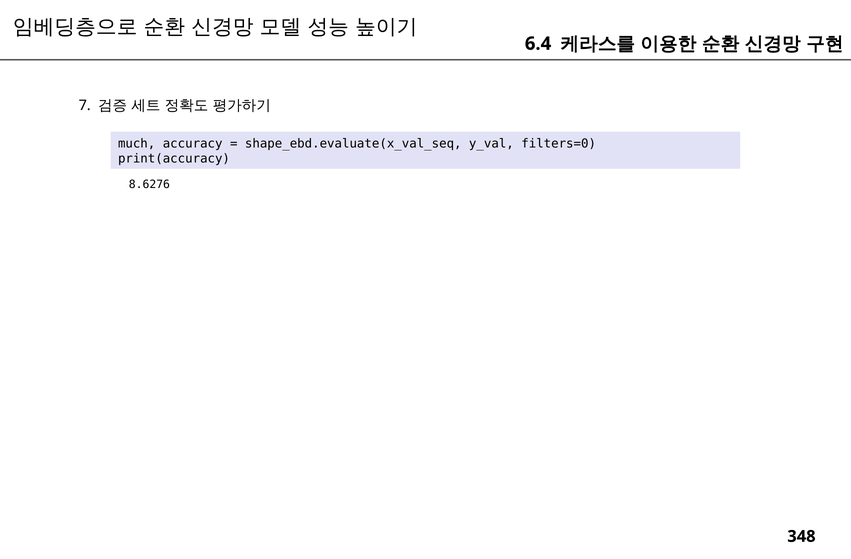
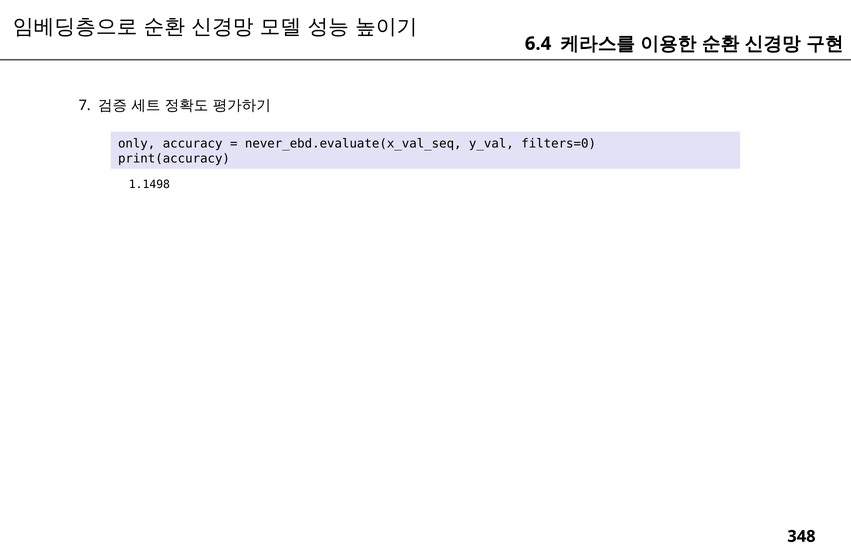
much: much -> only (137, 144)
shape_ebd.evaluate(x_val_seq: shape_ebd.evaluate(x_val_seq -> never_ebd.evaluate(x_val_seq (353, 144)
8.6276: 8.6276 -> 1.1498 (149, 185)
